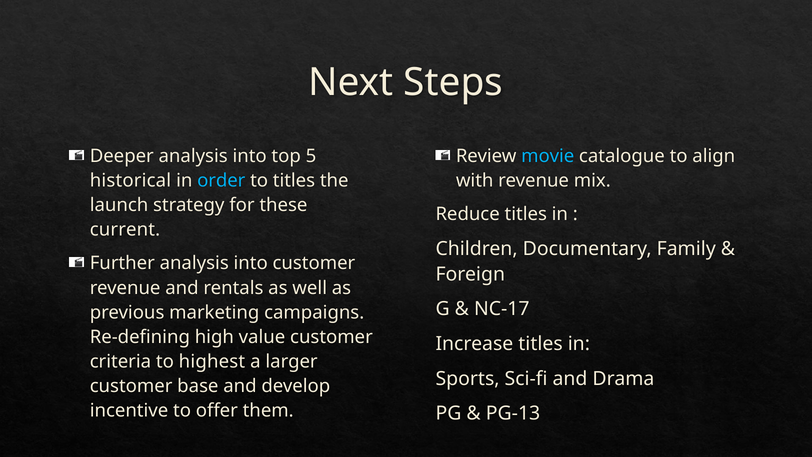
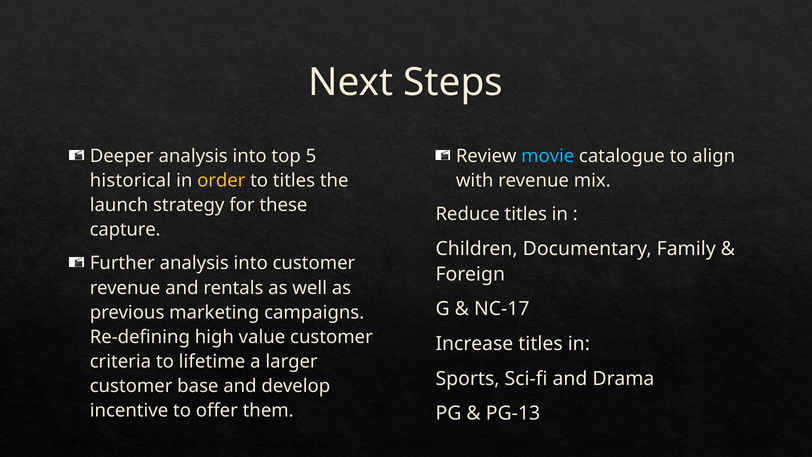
order colour: light blue -> yellow (221, 181)
current: current -> capture (125, 230)
highest: highest -> lifetime (212, 361)
